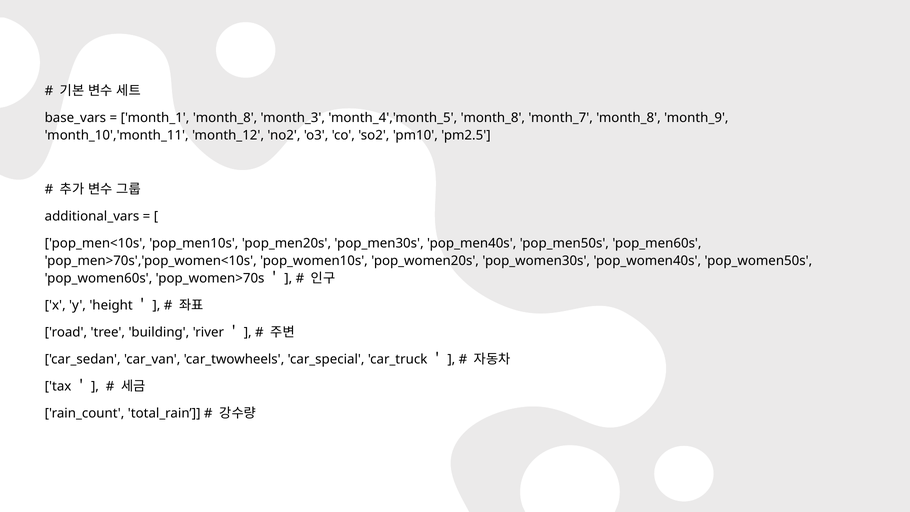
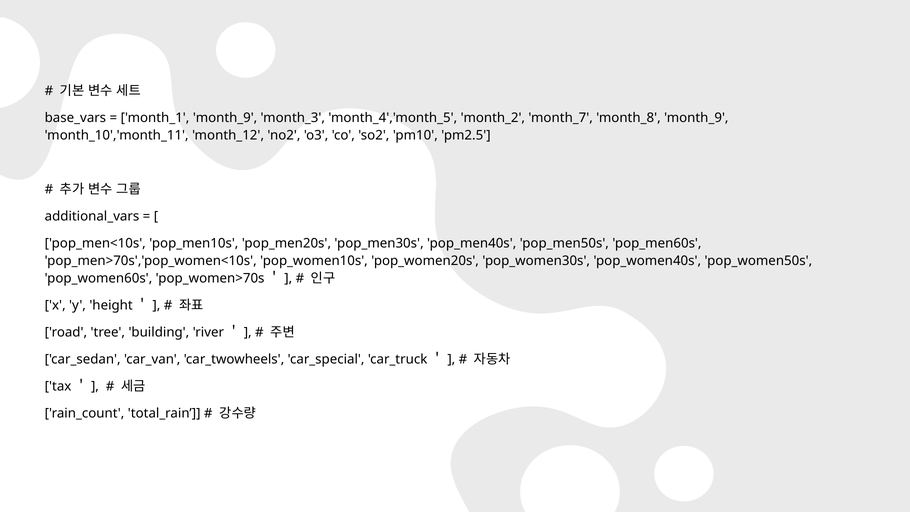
month_1 month_8: month_8 -> month_9 (225, 118)
month_4','month_5 month_8: month_8 -> month_2 (493, 118)
